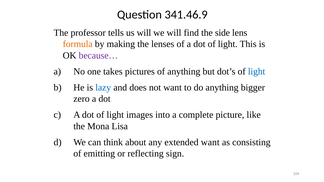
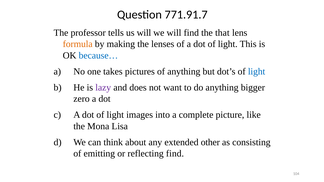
341.46.9: 341.46.9 -> 771.91.7 (186, 15)
side: side -> that (222, 33)
because… colour: purple -> blue (98, 55)
lazy colour: blue -> purple (103, 88)
extended want: want -> other (210, 142)
reflecting sign: sign -> find (175, 154)
